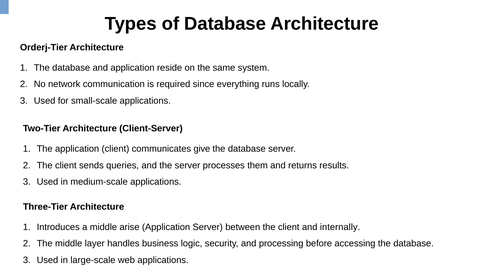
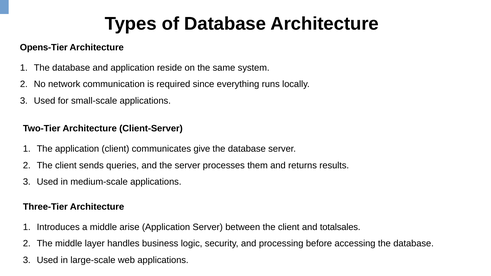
Orderj-Tier: Orderj-Tier -> Opens-Tier (44, 47)
internally: internally -> totalsales (340, 227)
